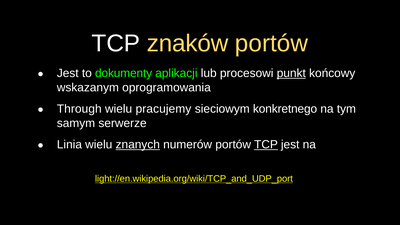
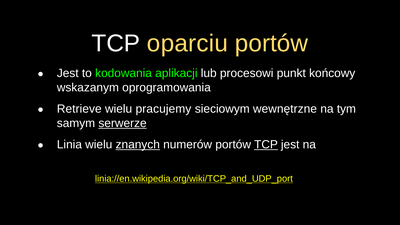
znaków: znaków -> oparciu (188, 43)
dokumenty: dokumenty -> kodowania (124, 73)
punkt underline: present -> none (291, 73)
Through: Through -> Retrieve (79, 109)
konkretnego: konkretnego -> wewnętrzne (285, 109)
serwerze underline: none -> present (123, 123)
light://en.wikipedia.org/wiki/TCP_and_UDP_port: light://en.wikipedia.org/wiki/TCP_and_UDP_port -> linia://en.wikipedia.org/wiki/TCP_and_UDP_port (194, 179)
